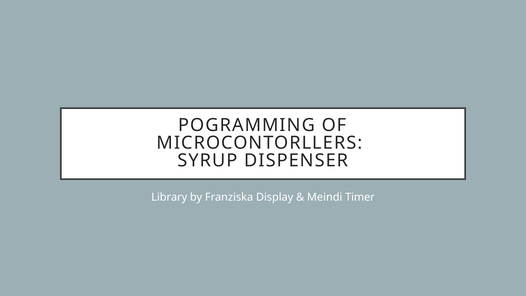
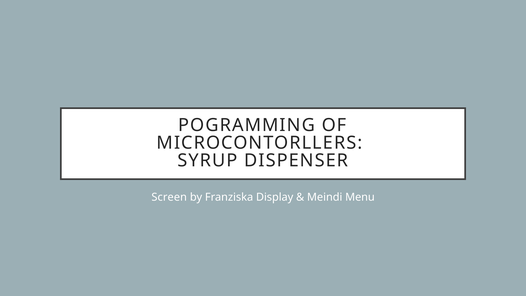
Library: Library -> Screen (169, 197)
Timer: Timer -> Menu (360, 197)
